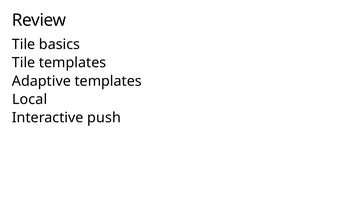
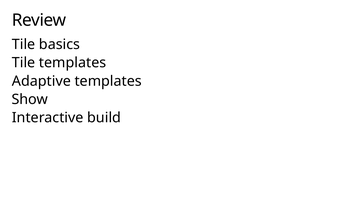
Local: Local -> Show (30, 99)
push: push -> build (104, 118)
